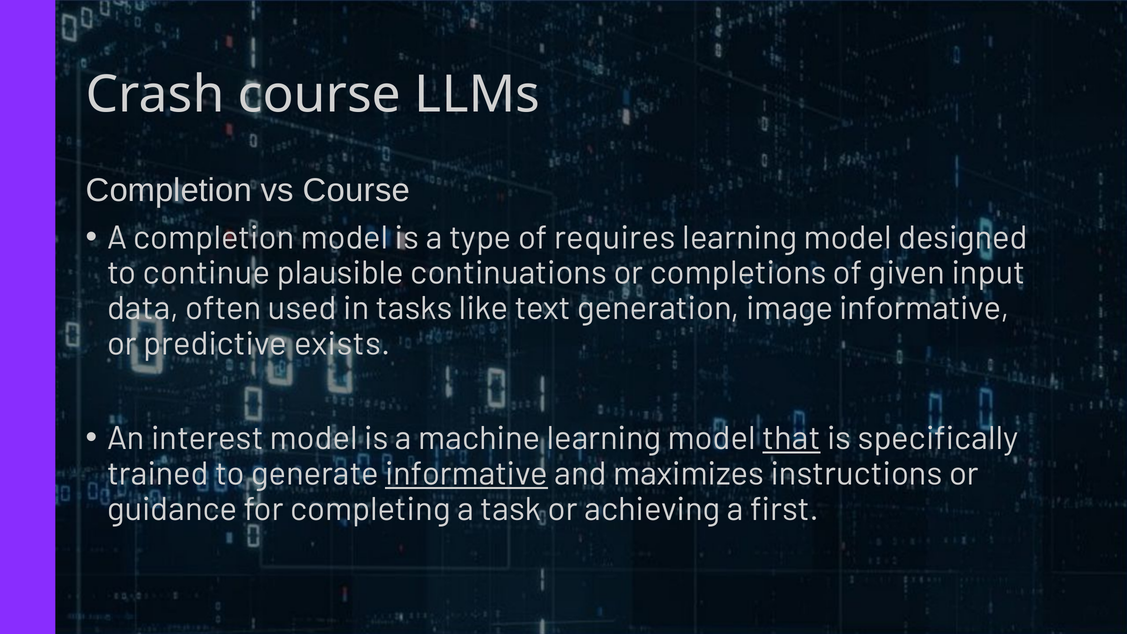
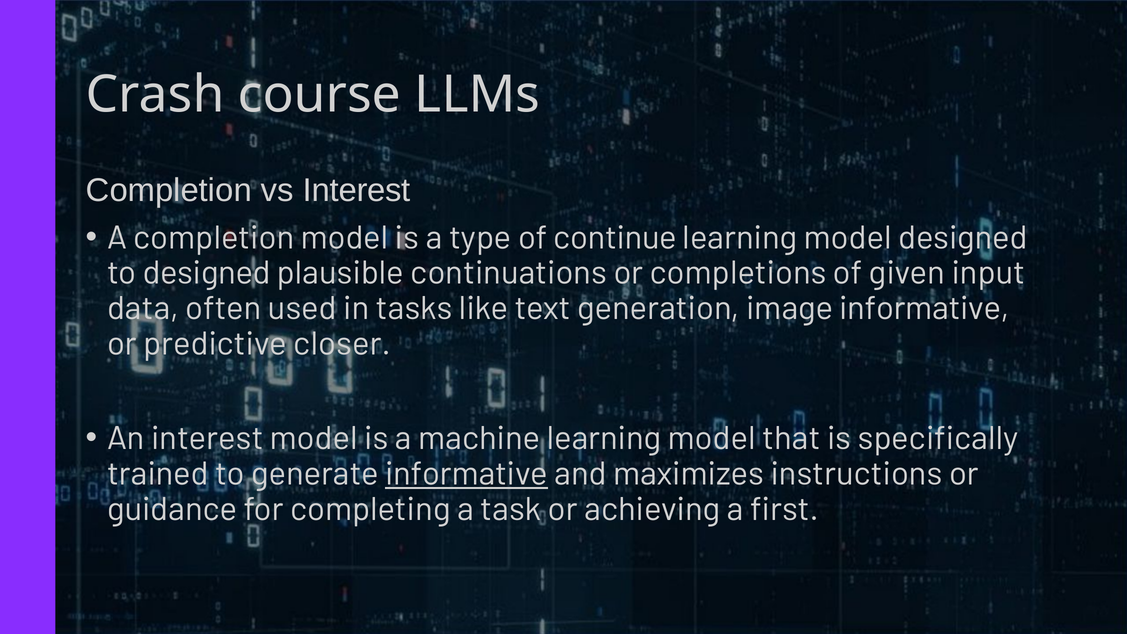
vs Course: Course -> Interest (357, 190)
requires: requires -> continue (615, 238)
to continue: continue -> designed (207, 273)
exists: exists -> closer (342, 344)
that underline: present -> none (791, 438)
